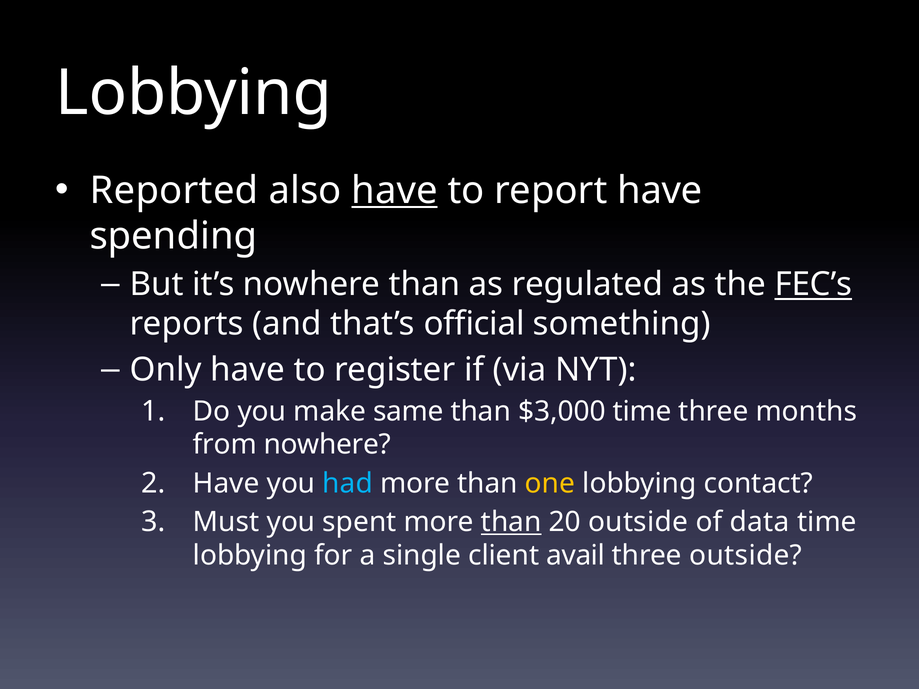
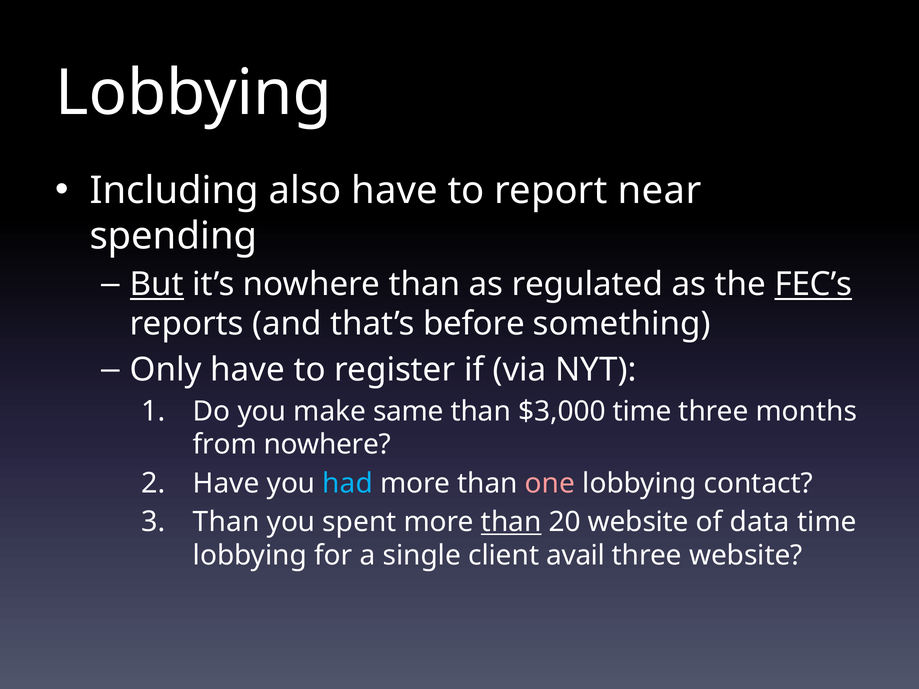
Reported: Reported -> Including (174, 191)
have underline: present -> none (395, 191)
report have: have -> near (660, 191)
But underline: none -> present (157, 285)
official: official -> before (474, 324)
one colour: yellow -> pink (550, 484)
Must: Must -> Than (226, 522)
20 outside: outside -> website (638, 522)
three outside: outside -> website (746, 556)
